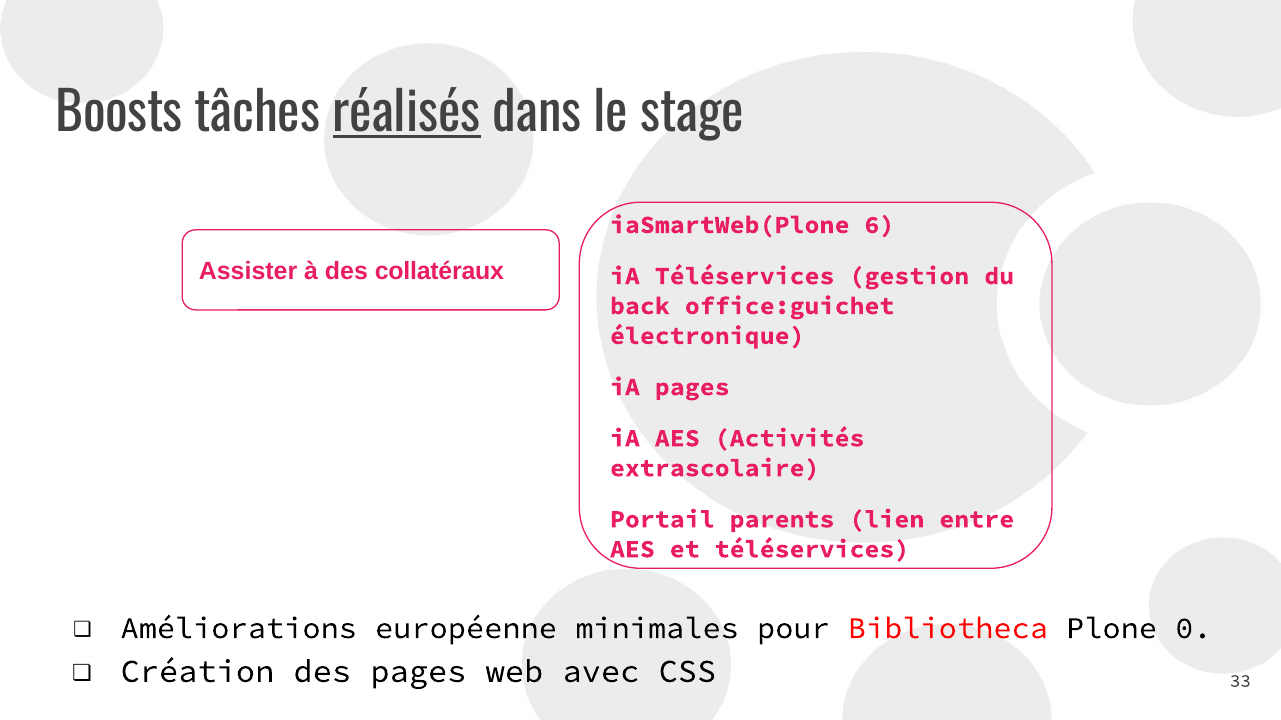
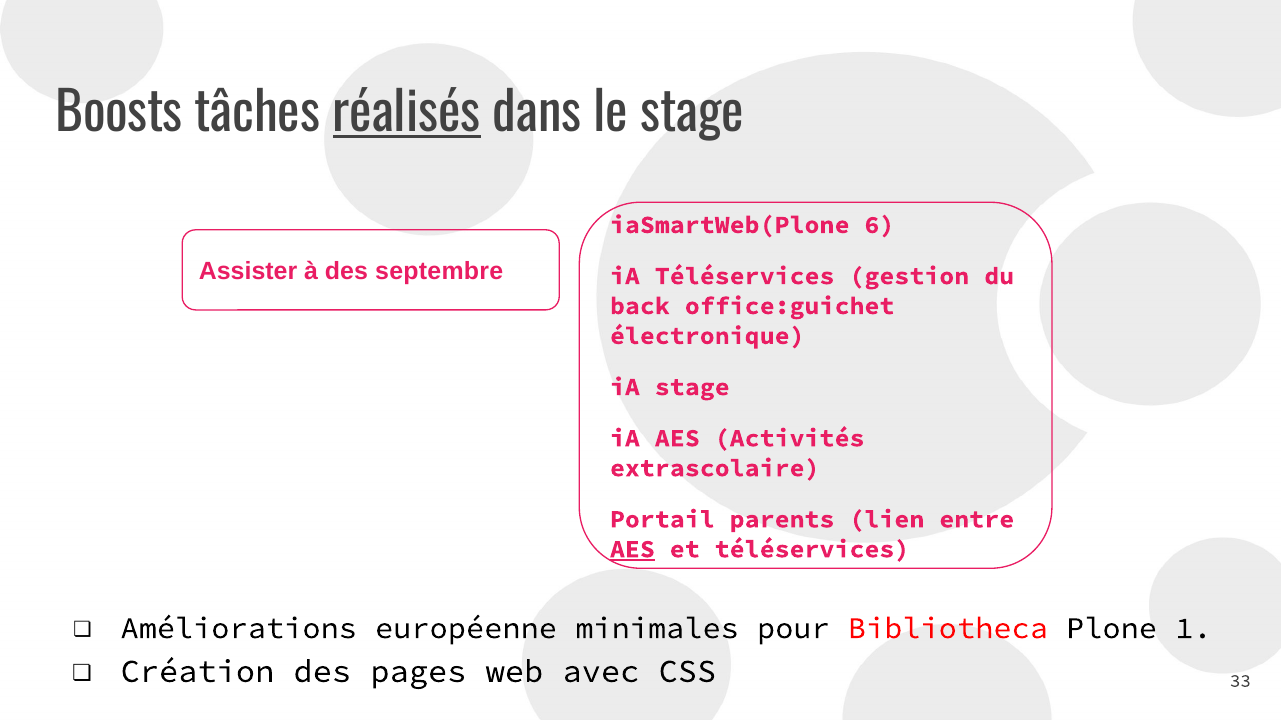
collatéraux: collatéraux -> septembre (439, 272)
iA pages: pages -> stage (692, 387)
AES underline: none -> present (632, 550)
0: 0 -> 1 (1193, 629)
